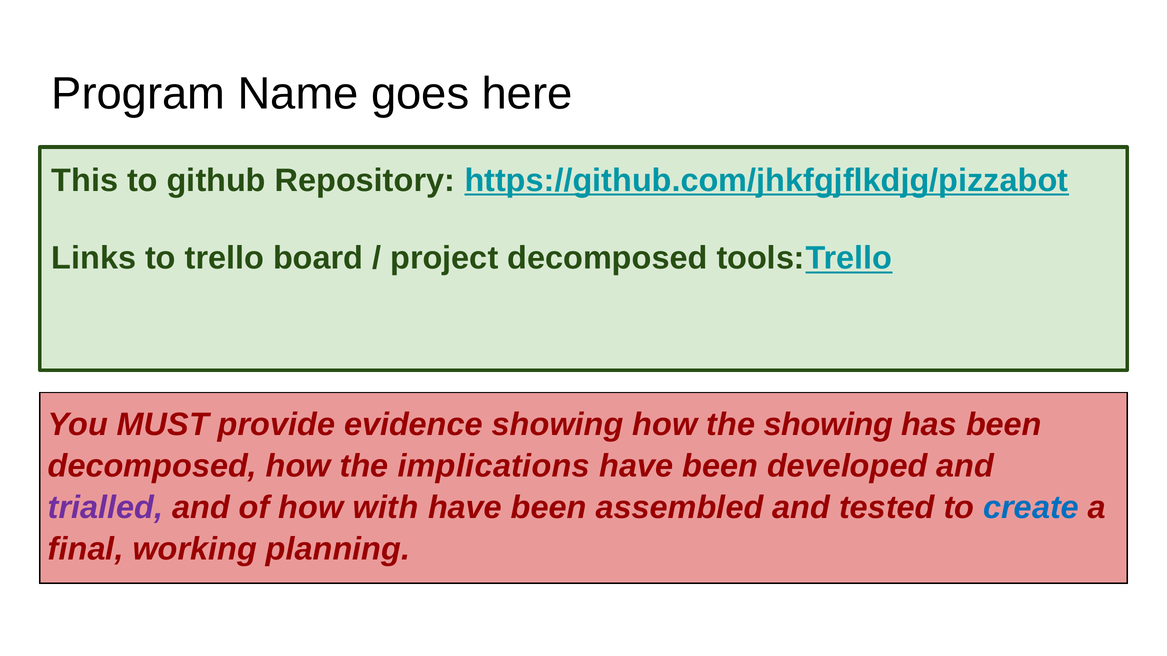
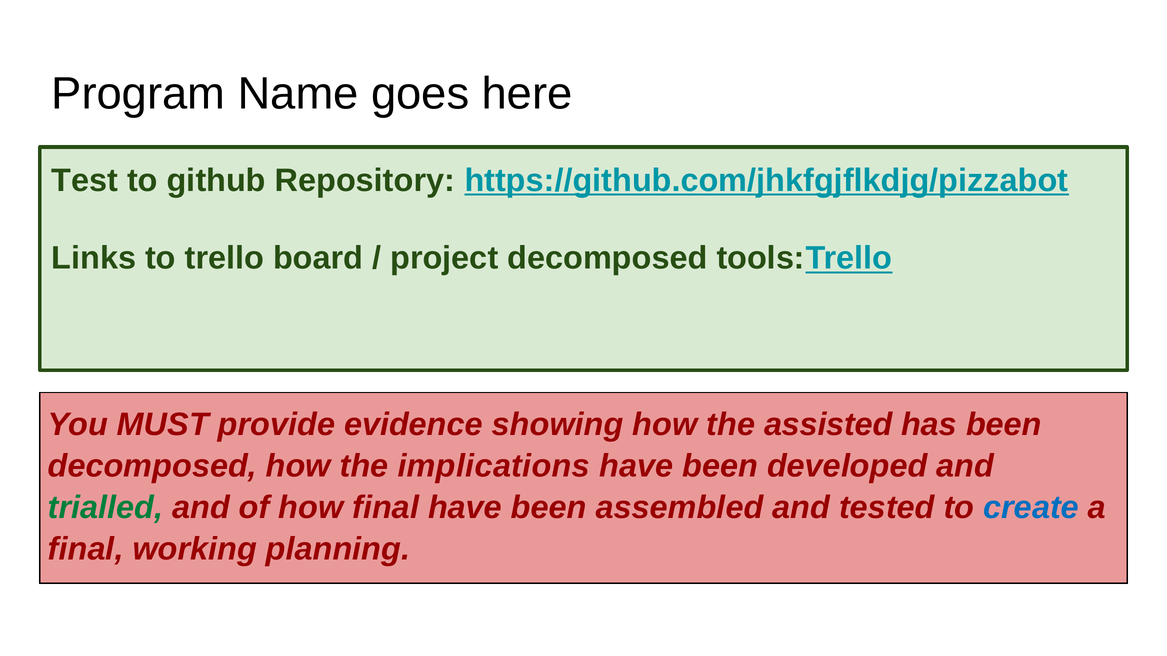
This: This -> Test (85, 180)
the showing: showing -> assisted (828, 425)
trialled colour: purple -> green (105, 508)
how with: with -> final (386, 508)
